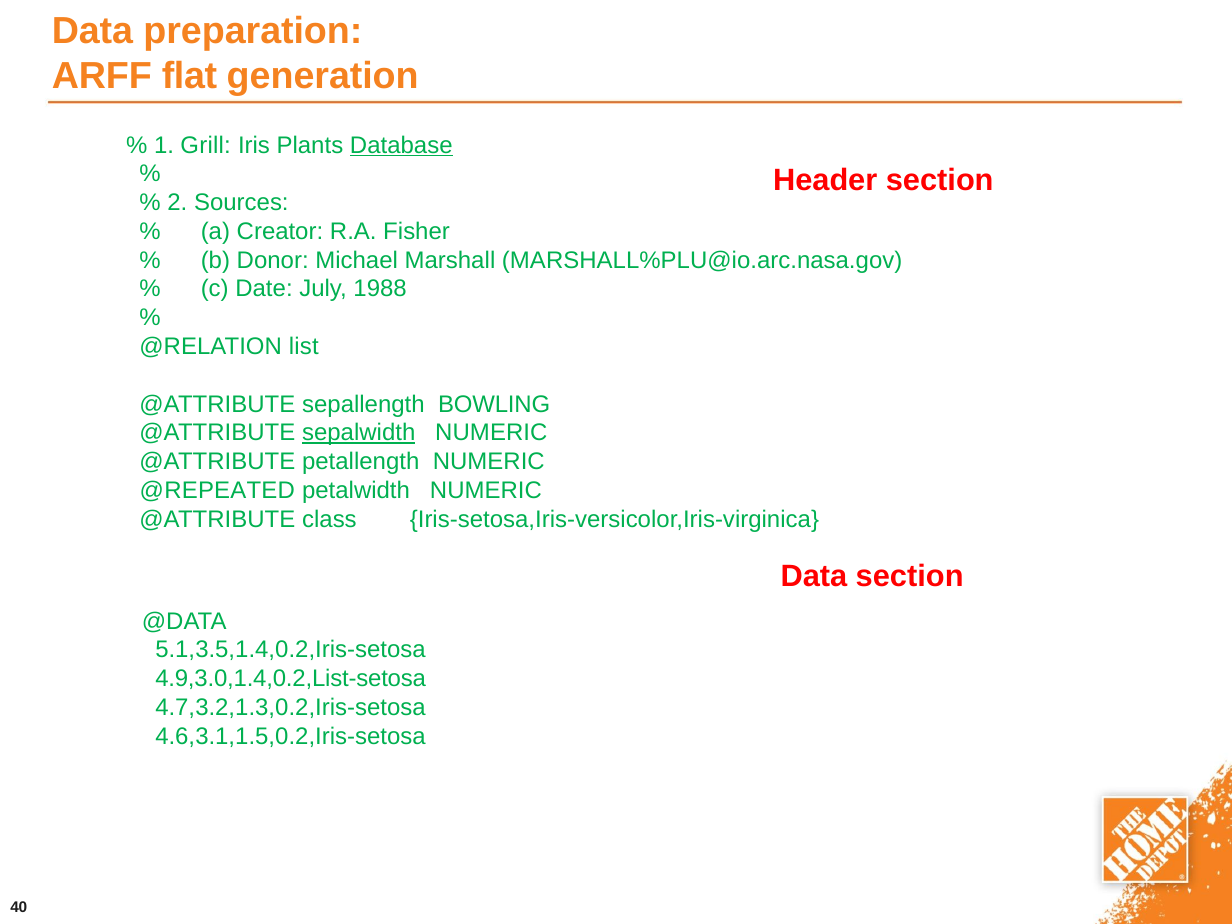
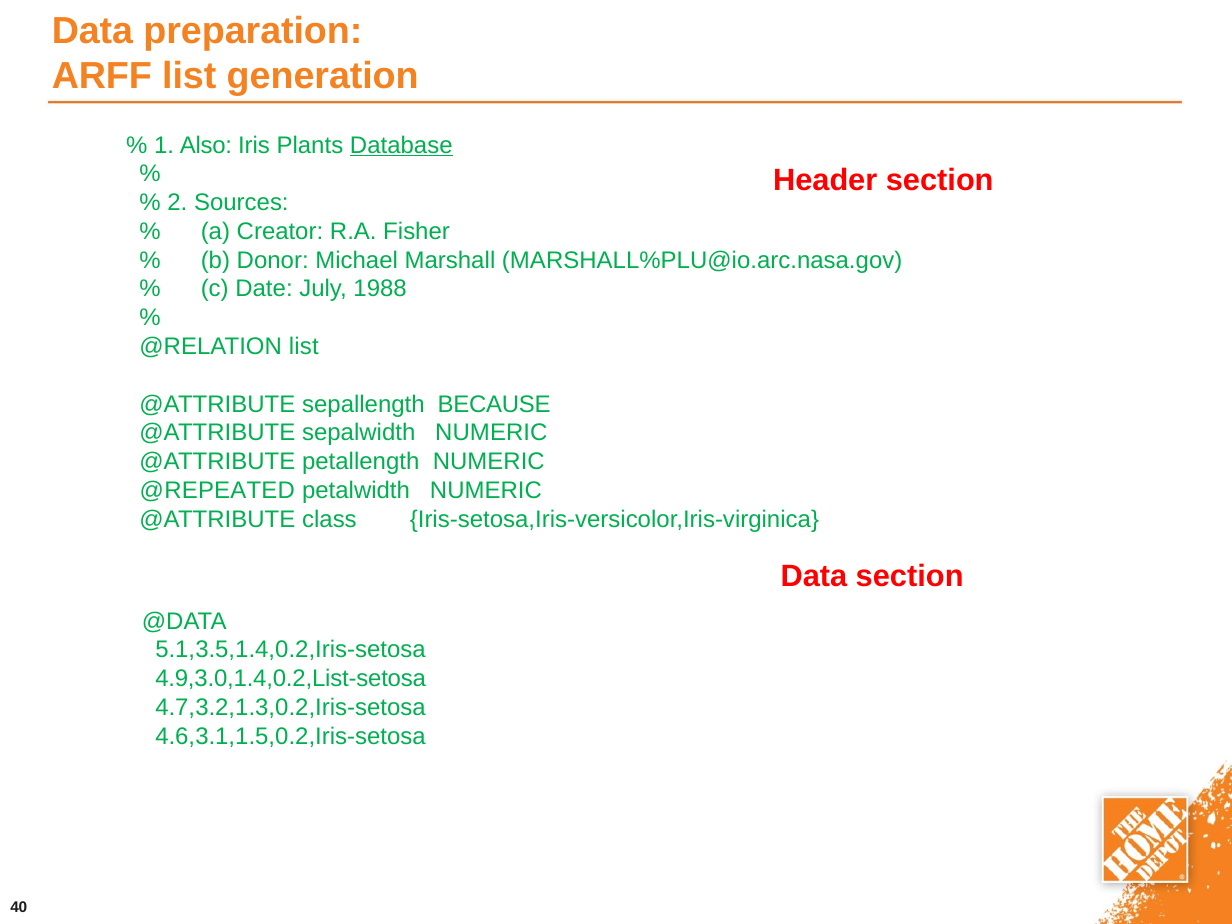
ARFF flat: flat -> list (189, 77)
Grill: Grill -> Also (206, 145)
BOWLING: BOWLING -> BECAUSE (494, 404)
sepalwidth underline: present -> none (359, 433)
